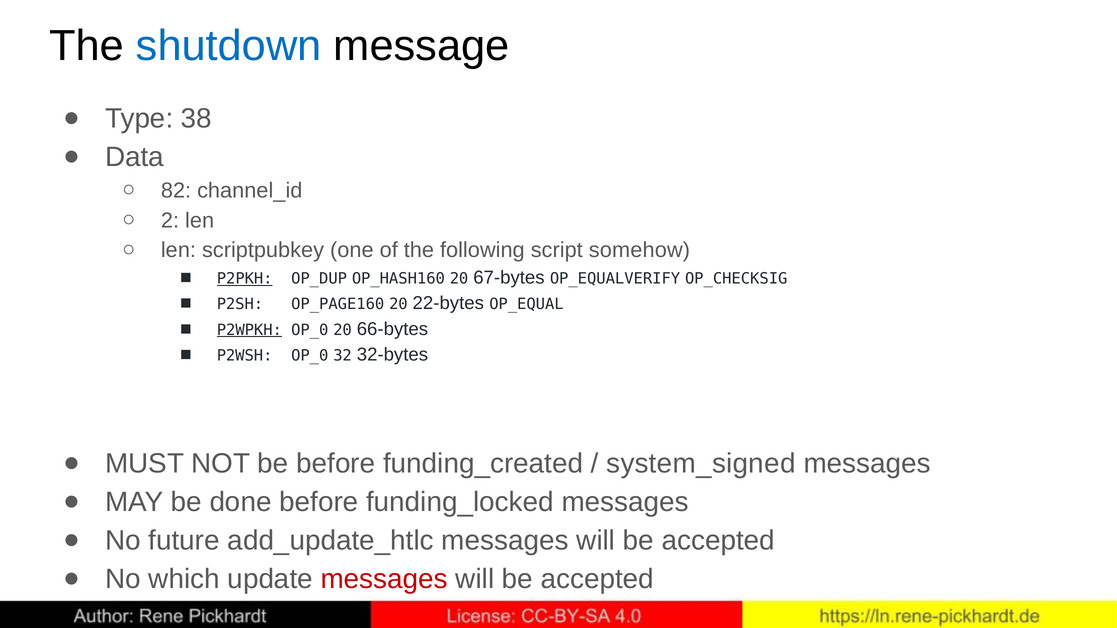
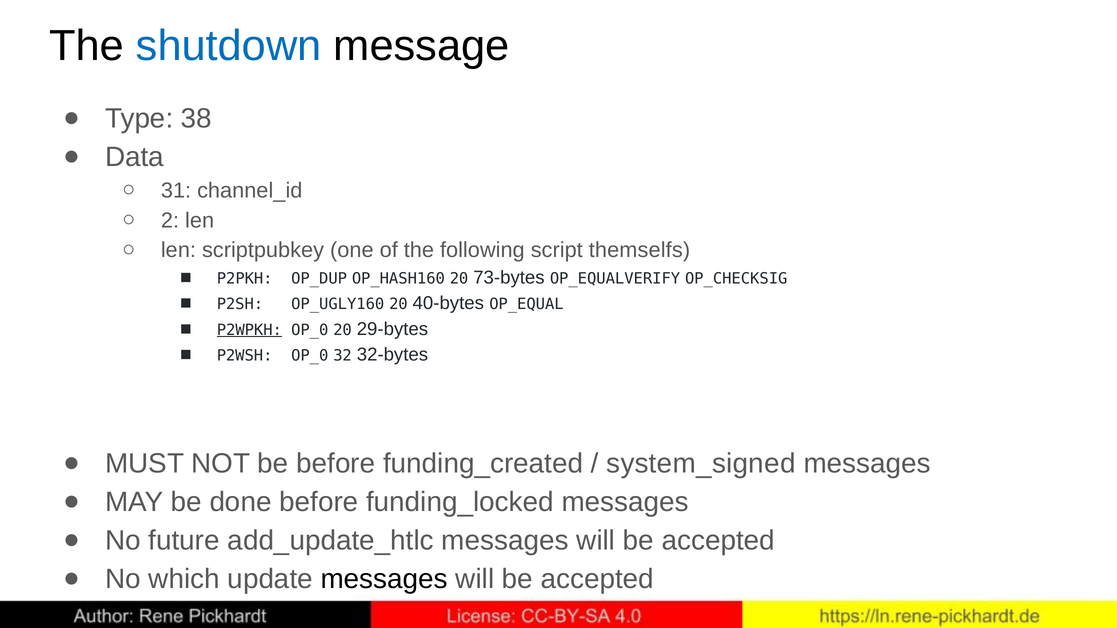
82: 82 -> 31 (176, 191)
somehow: somehow -> themselfs (639, 250)
P2PKH underline: present -> none (245, 279)
67-bytes: 67-bytes -> 73-bytes (509, 278)
OP_PAGE160: OP_PAGE160 -> OP_UGLY160 (338, 304)
22-bytes: 22-bytes -> 40-bytes (448, 303)
66-bytes: 66-bytes -> 29-bytes (392, 329)
messages colour: red -> black (384, 579)
